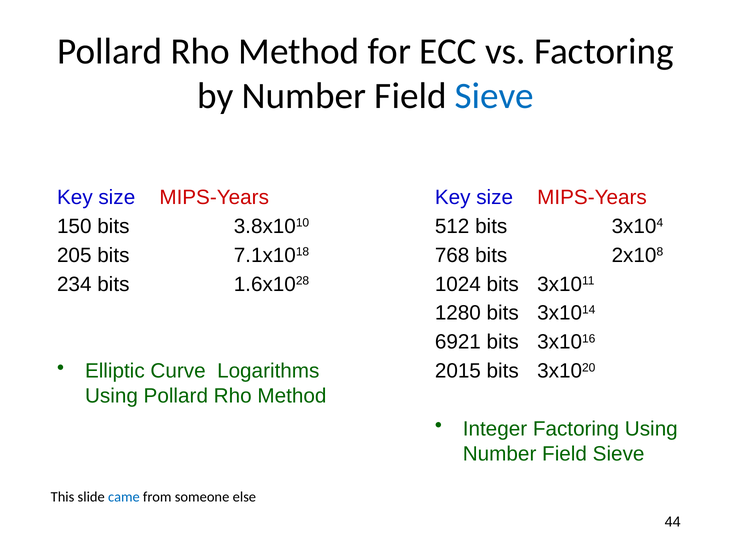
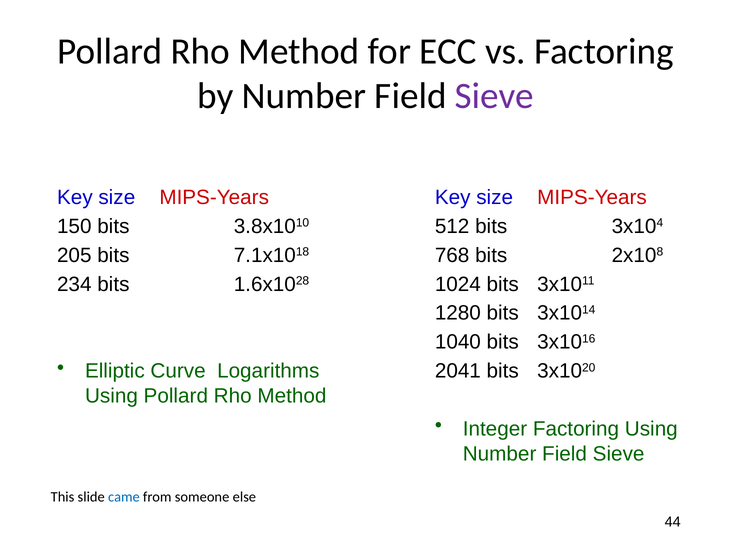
Sieve colour: blue -> purple (494, 96)
6921: 6921 -> 1040 (458, 342)
2015: 2015 -> 2041 (458, 371)
